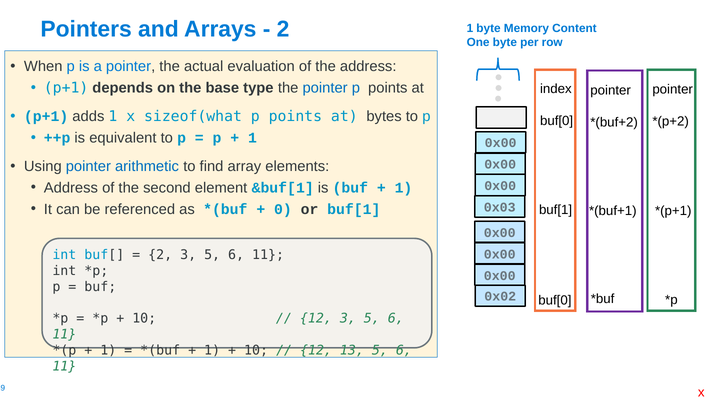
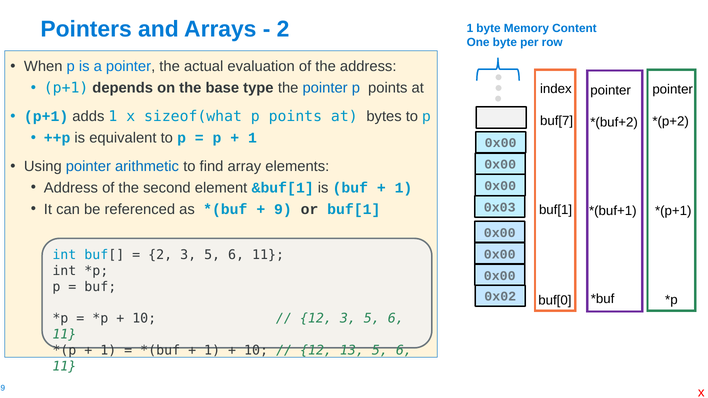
buf[0: buf[0 -> buf[7 (557, 121)
0: 0 -> 9 (283, 209)
